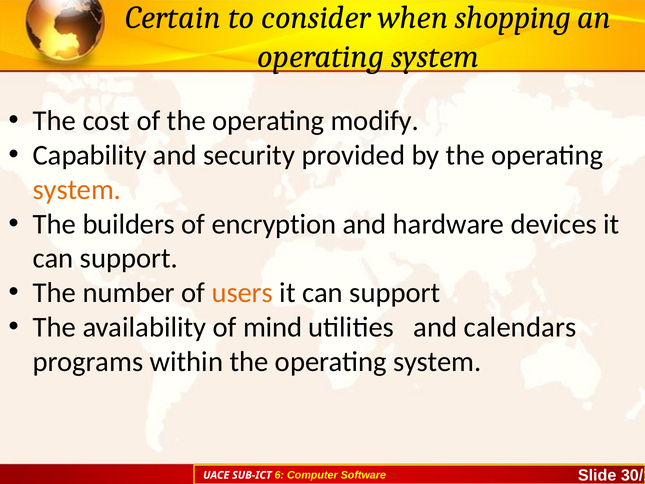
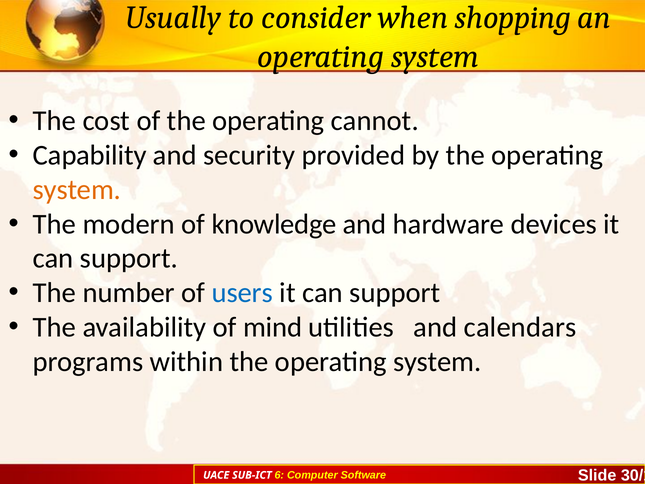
Certain: Certain -> Usually (173, 18)
modify: modify -> cannot (375, 121)
builders: builders -> modern (129, 224)
encryption: encryption -> knowledge (274, 224)
users colour: orange -> blue (242, 293)
